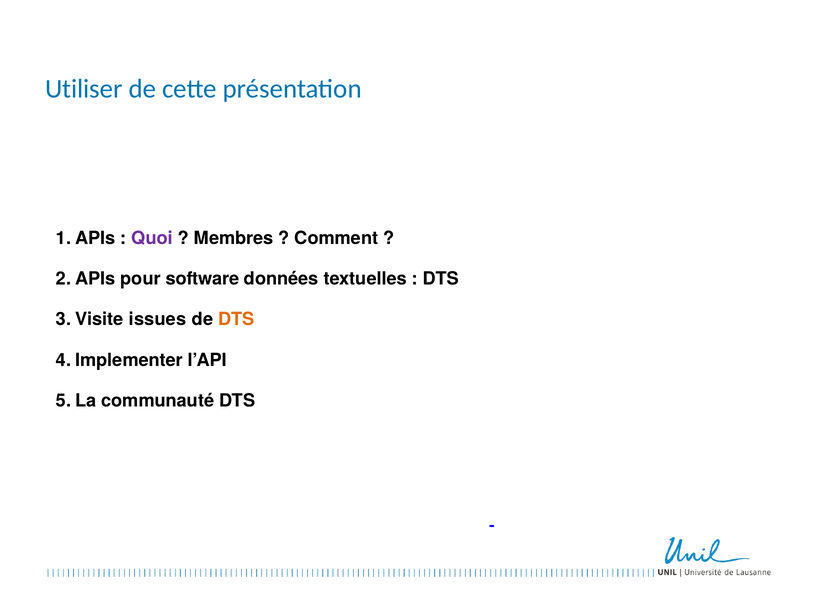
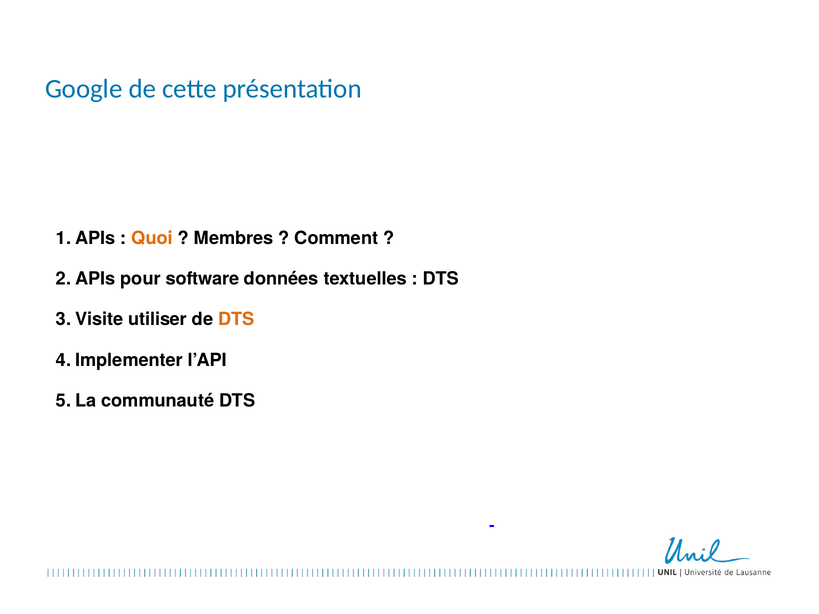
Utiliser: Utiliser -> Google (84, 89)
Quoi colour: purple -> orange (152, 238)
issues: issues -> utiliser (158, 320)
